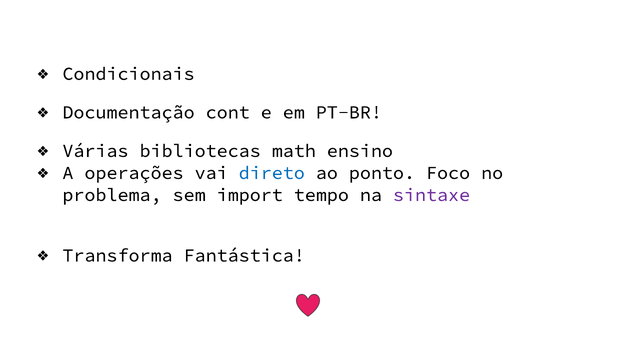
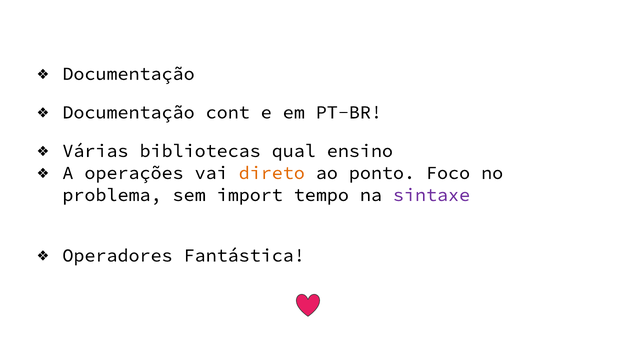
Condicionais: Condicionais -> Documentação (129, 74)
math: math -> qual (294, 151)
direto colour: blue -> orange (272, 173)
Transforma: Transforma -> Operadores (118, 256)
